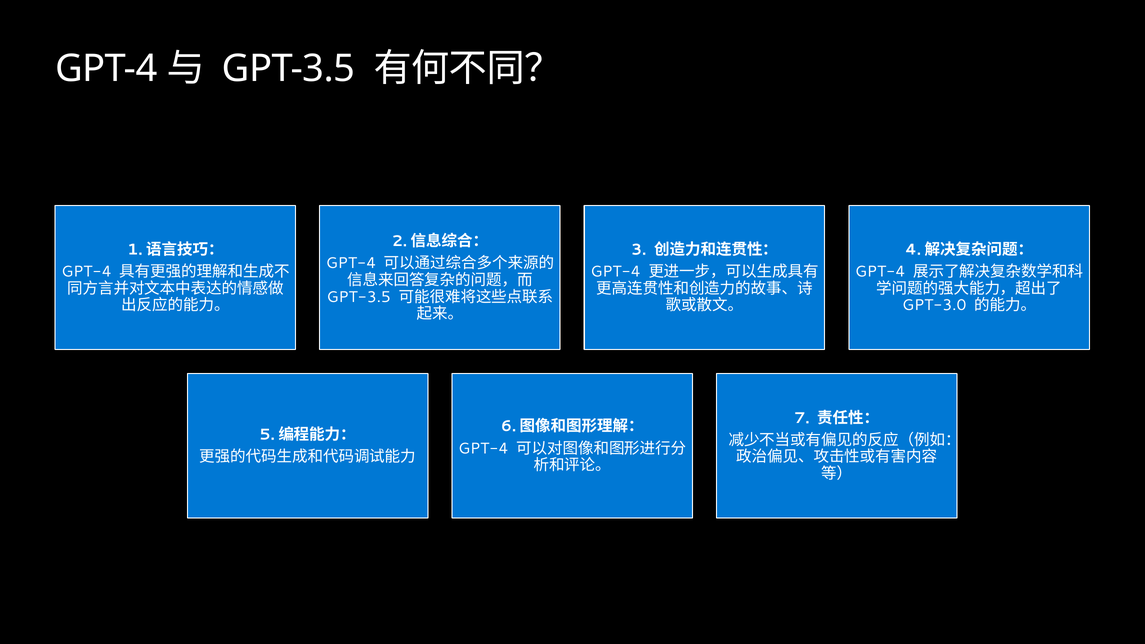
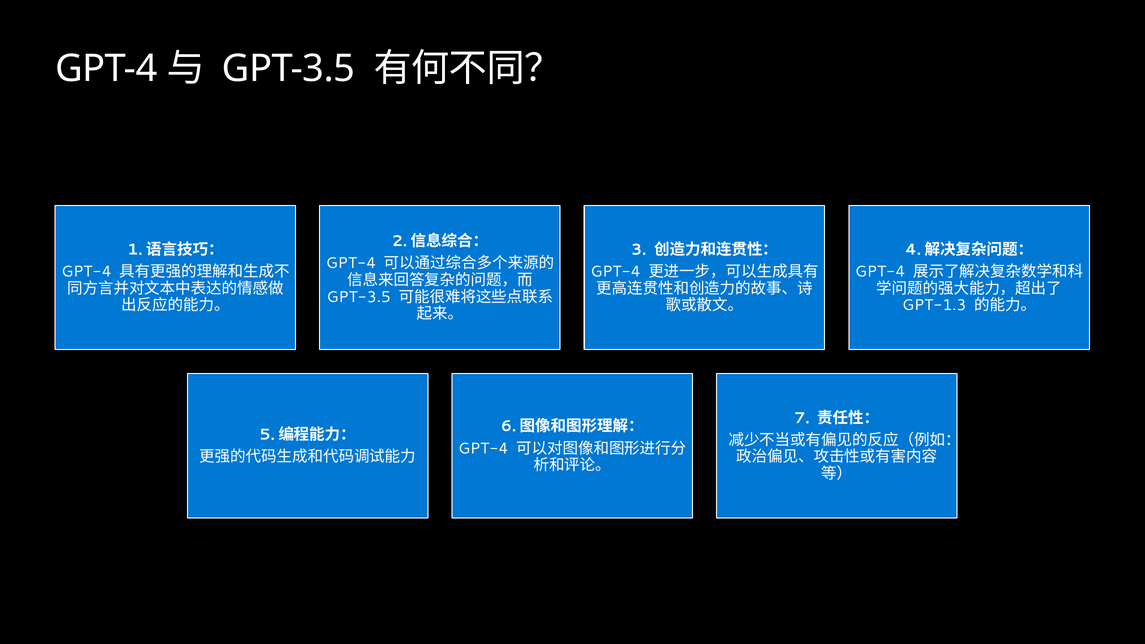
GPT-3.0: GPT-3.0 -> GPT-1.3 (934, 305)
